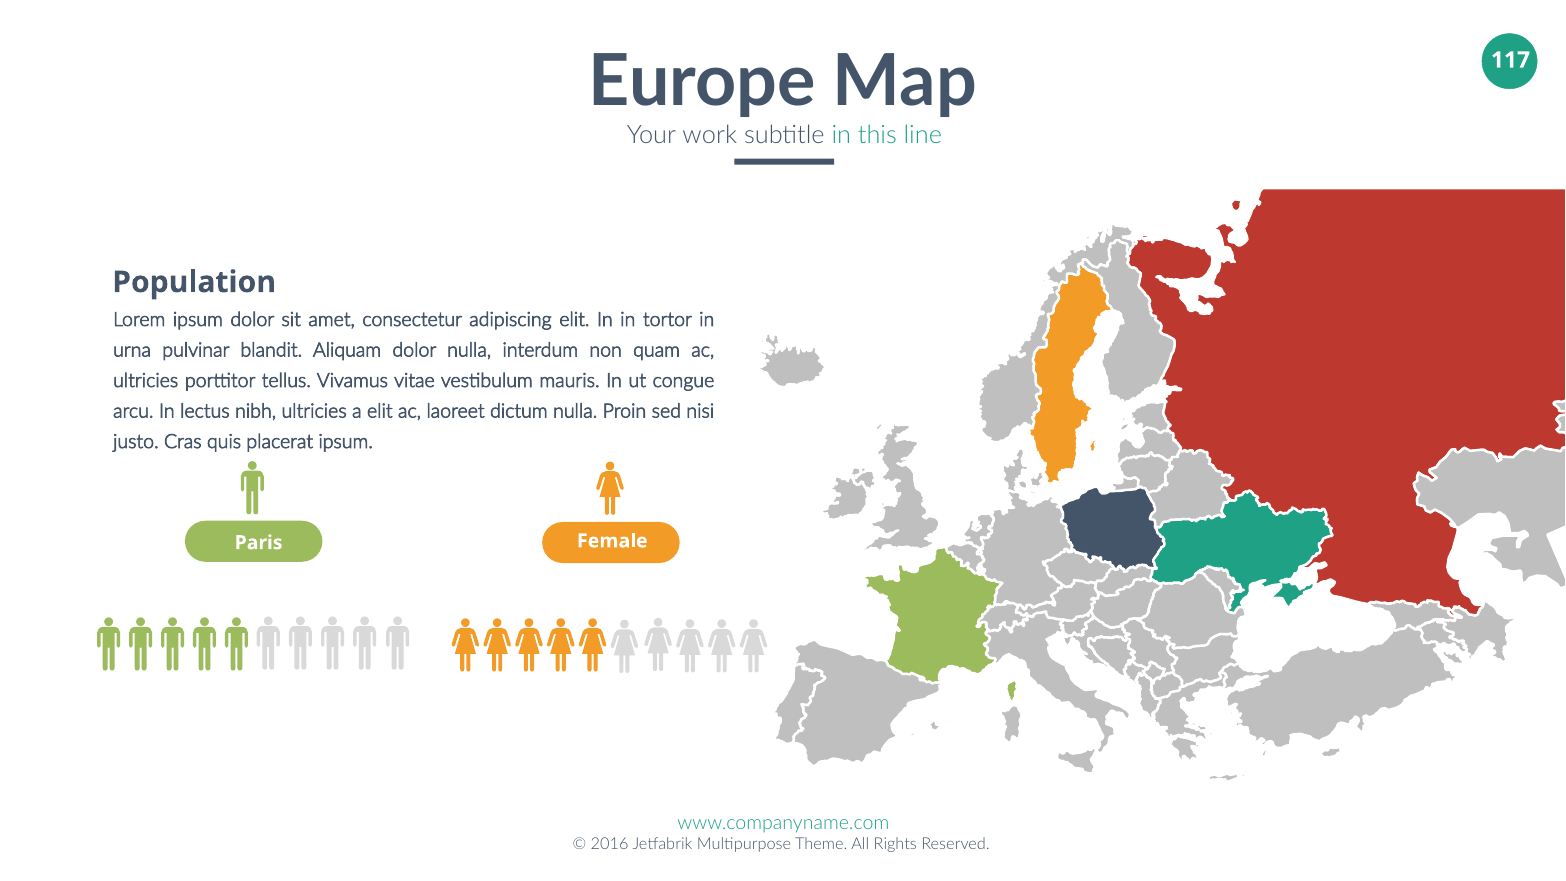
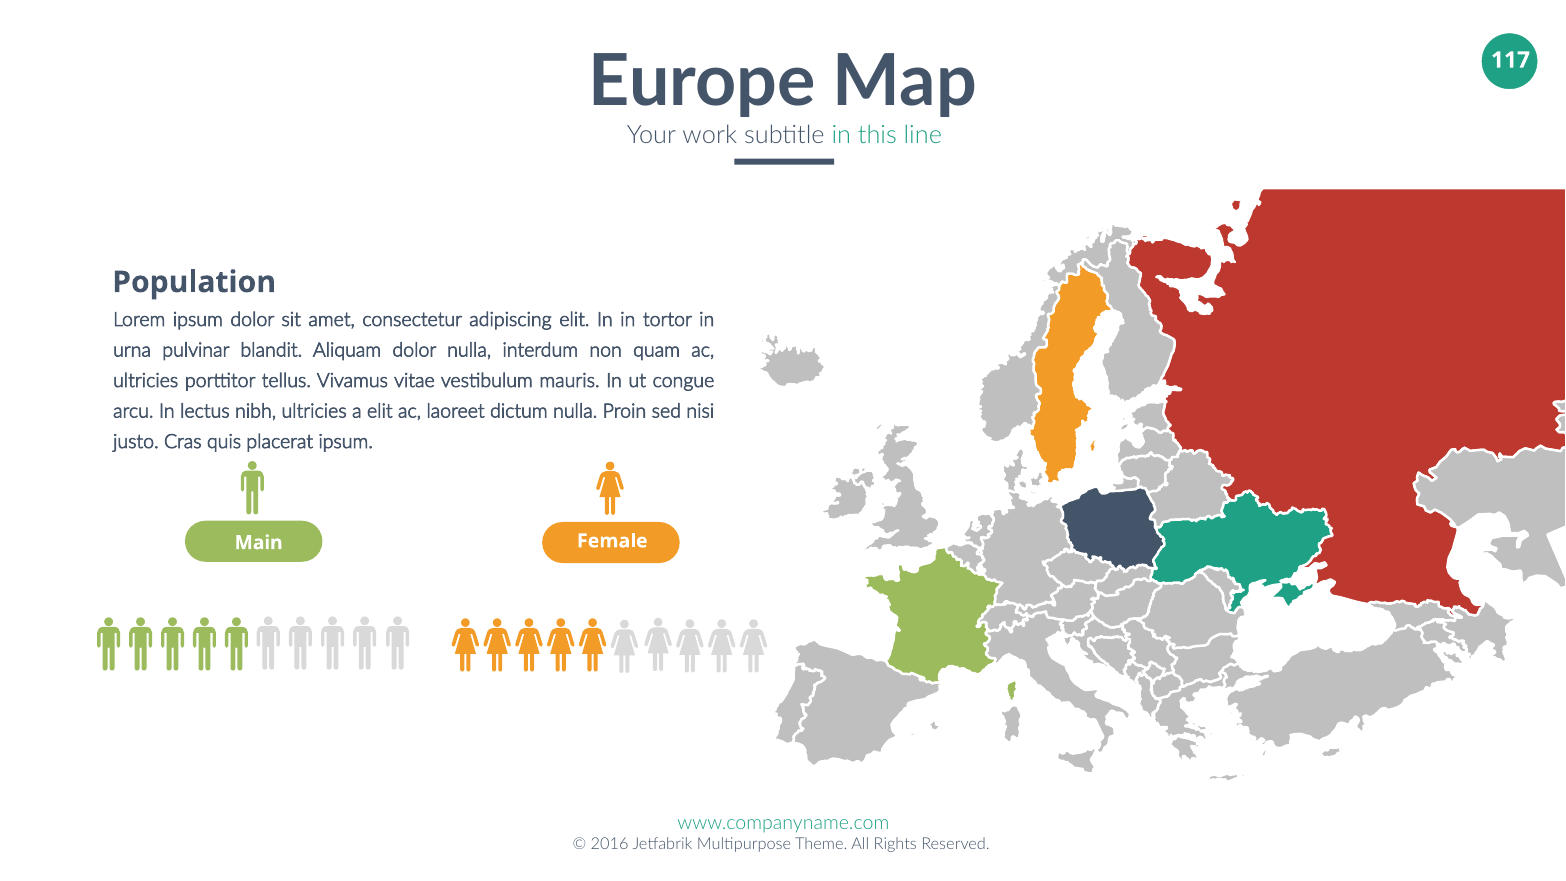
Paris: Paris -> Main (259, 543)
